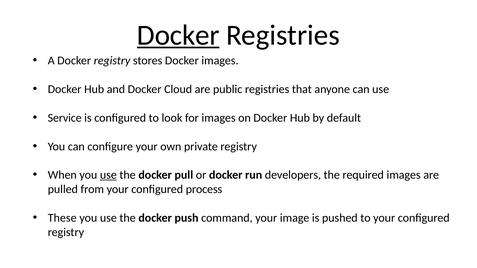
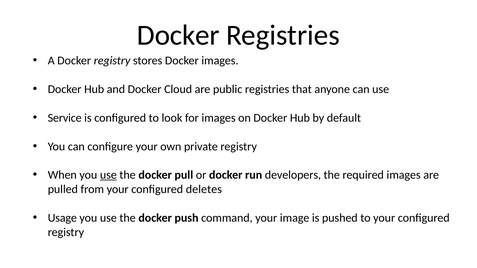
Docker underline: present -> none (178, 35)
process: process -> deletes (204, 190)
These: These -> Usage (62, 218)
